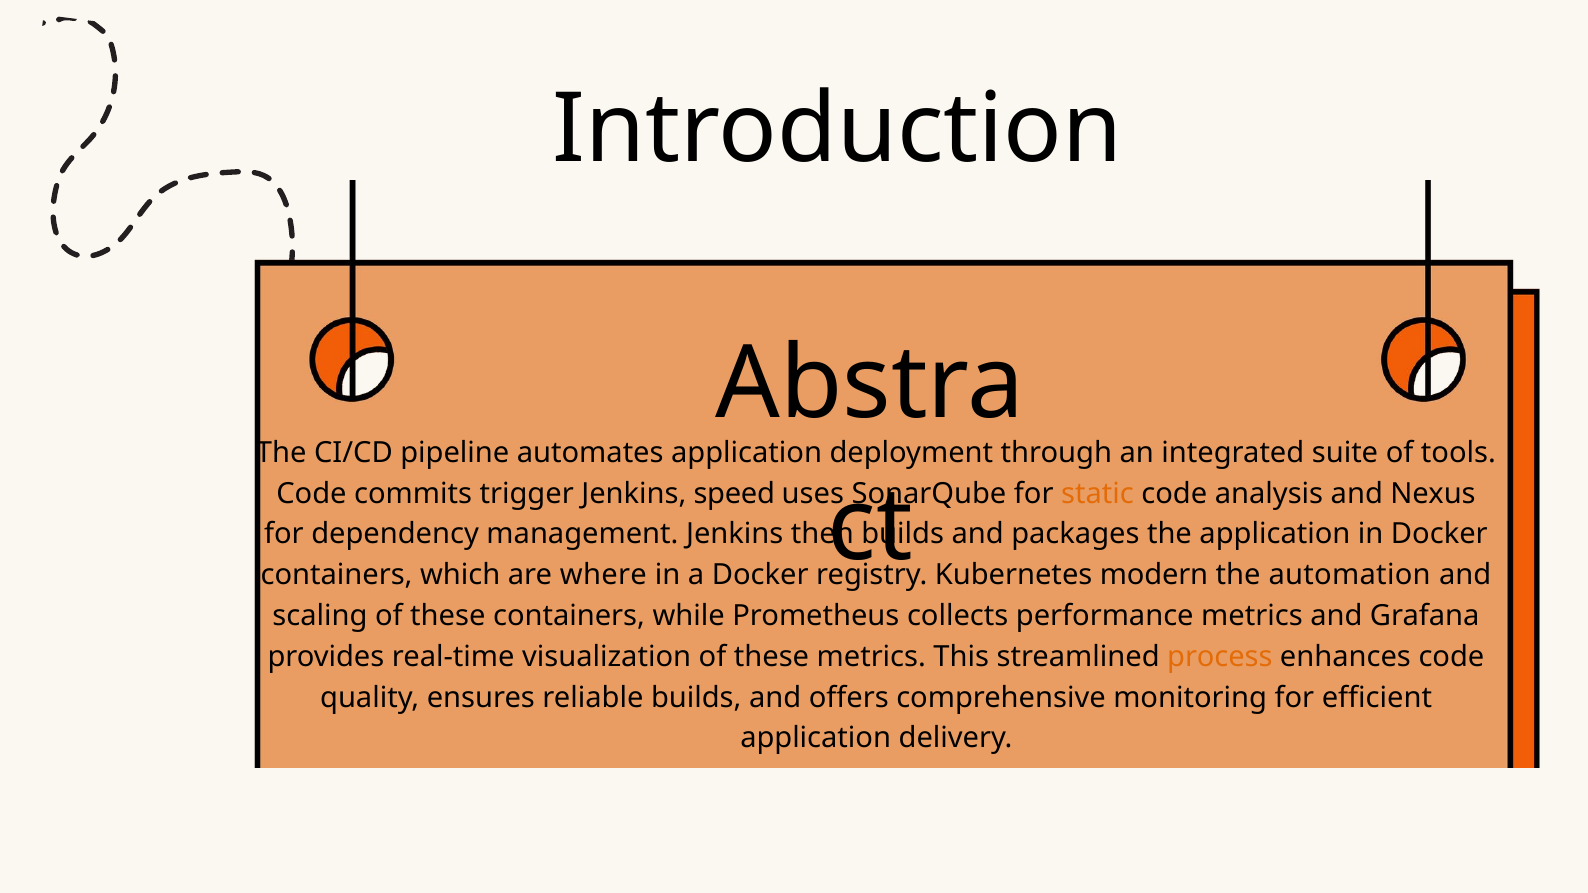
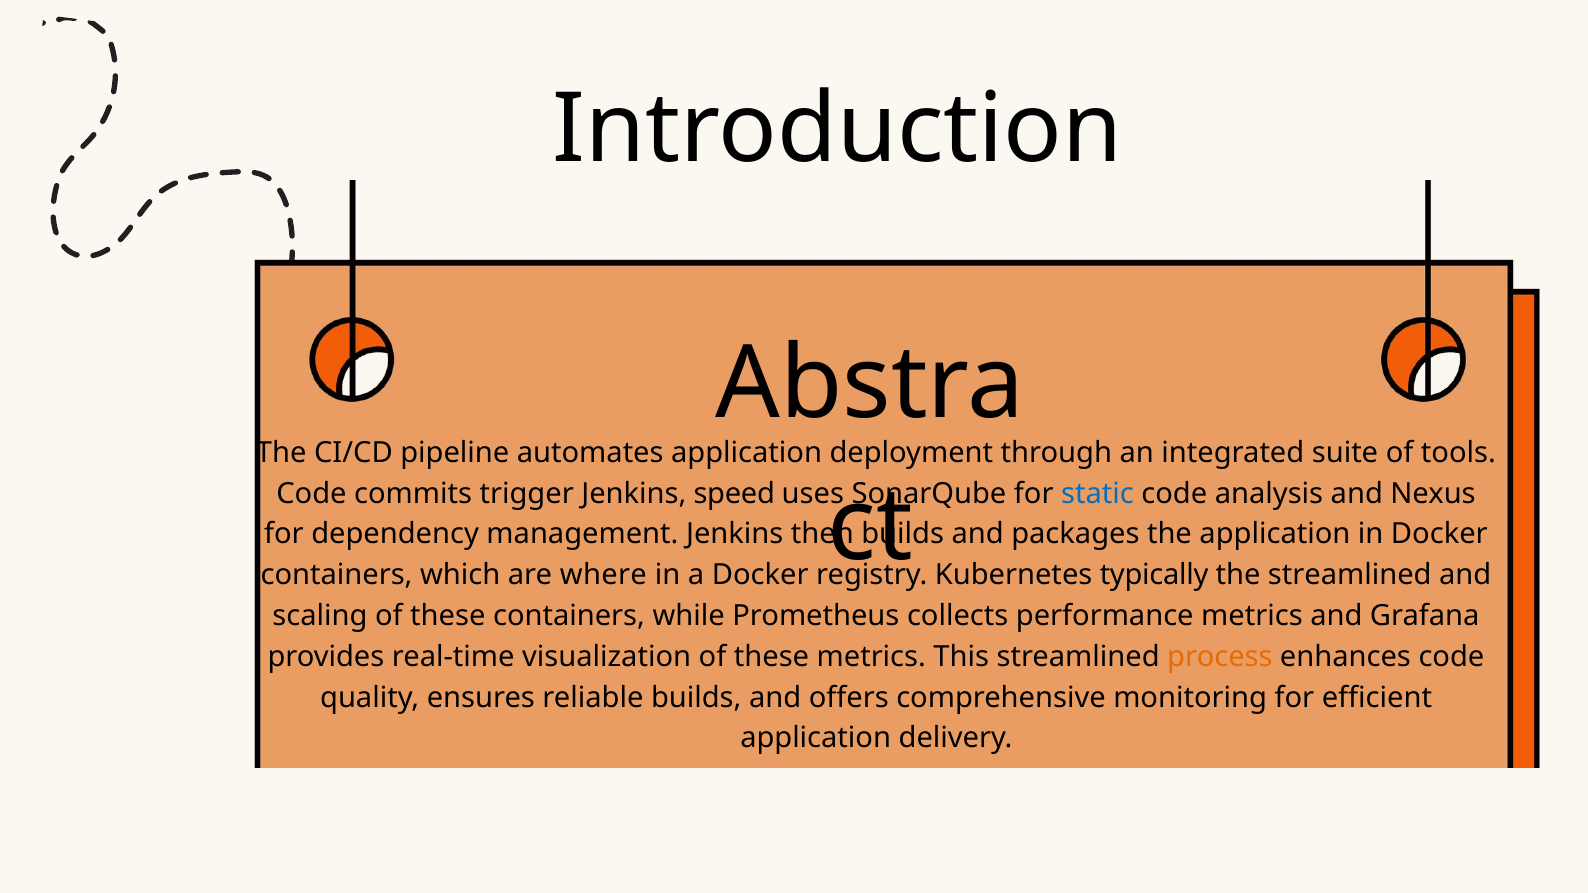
static colour: orange -> blue (1097, 494)
modern: modern -> typically (1154, 575)
the automation: automation -> streamlined (1350, 575)
